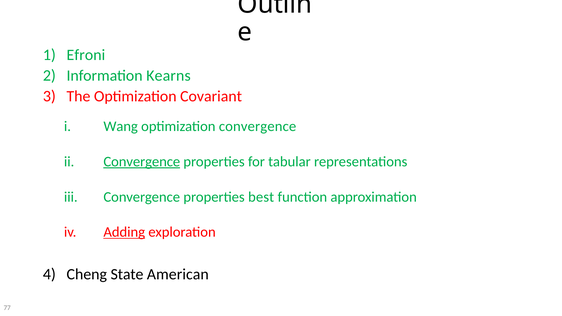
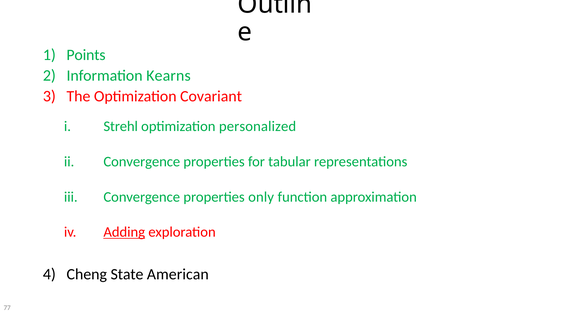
Efroni: Efroni -> Points (86, 55)
Wang: Wang -> Strehl (121, 126)
optimization convergence: convergence -> personalized (258, 126)
Convergence underline: present -> none (142, 162)
best: best -> only (261, 197)
